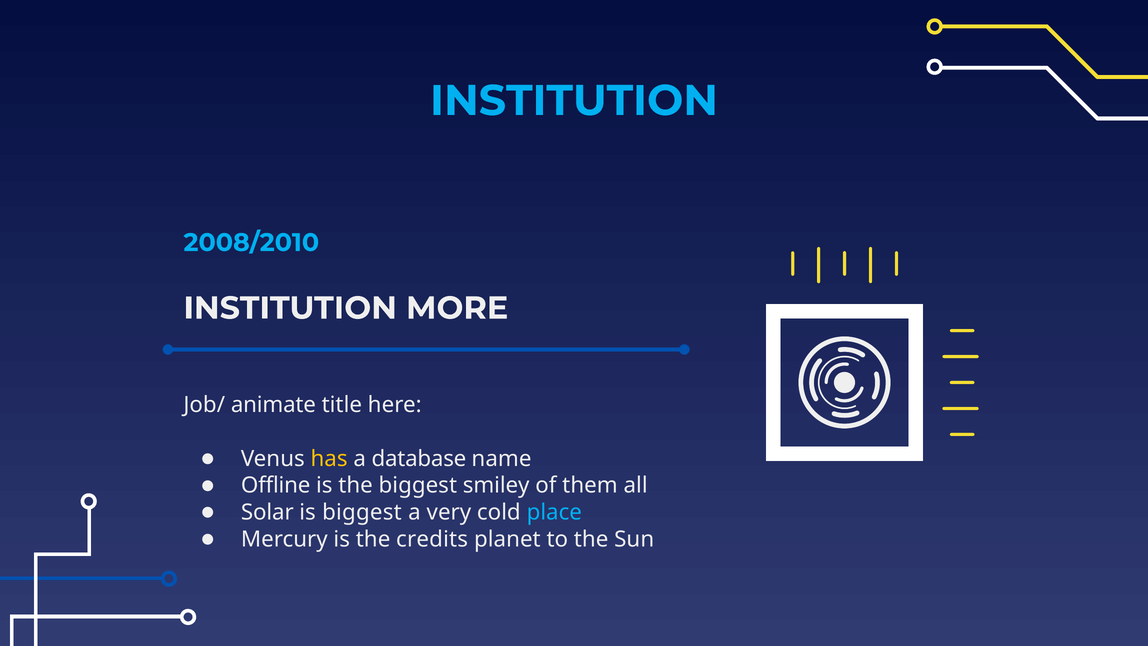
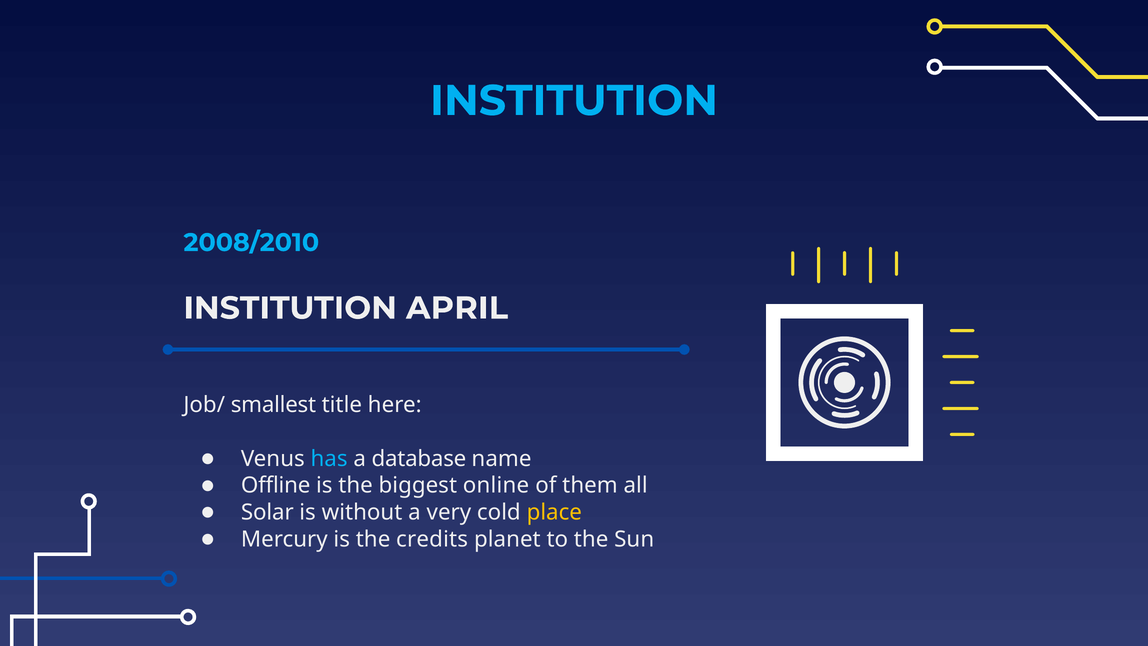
MORE: MORE -> APRIL (457, 308)
animate: animate -> smallest (273, 405)
has colour: yellow -> light blue (329, 459)
smiley: smiley -> online (496, 485)
is biggest: biggest -> without (362, 512)
place colour: light blue -> yellow (554, 512)
